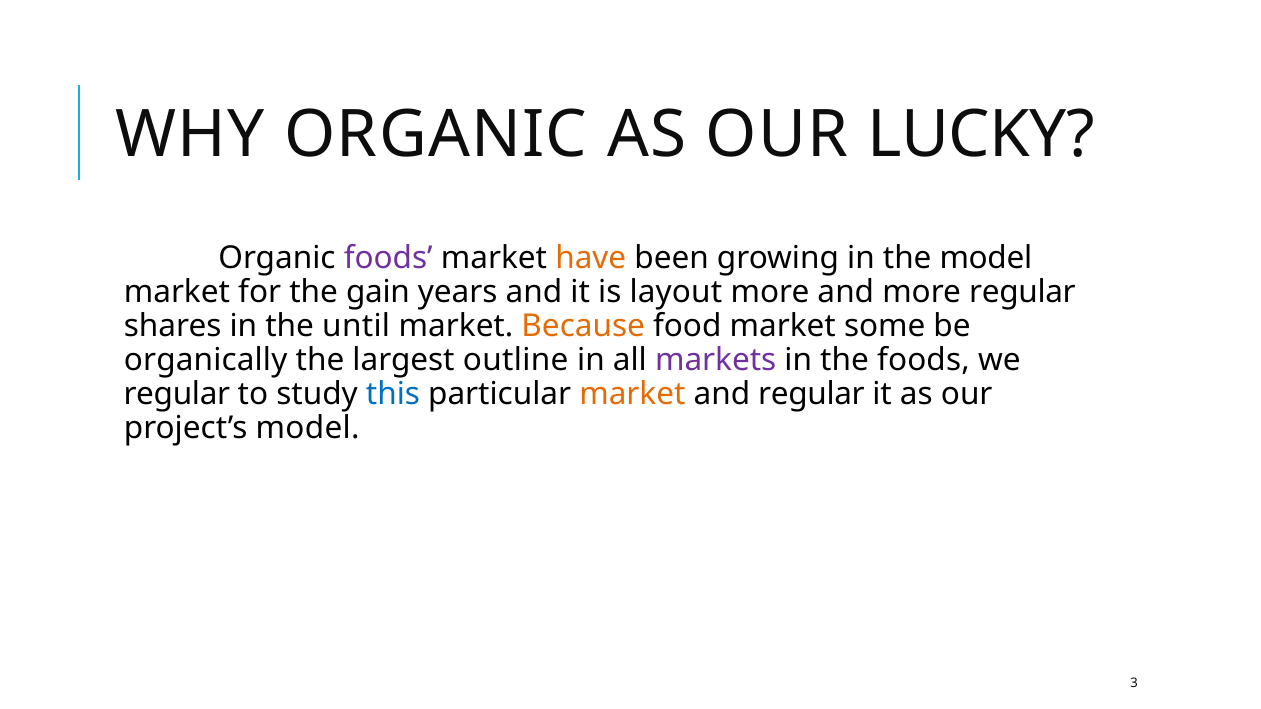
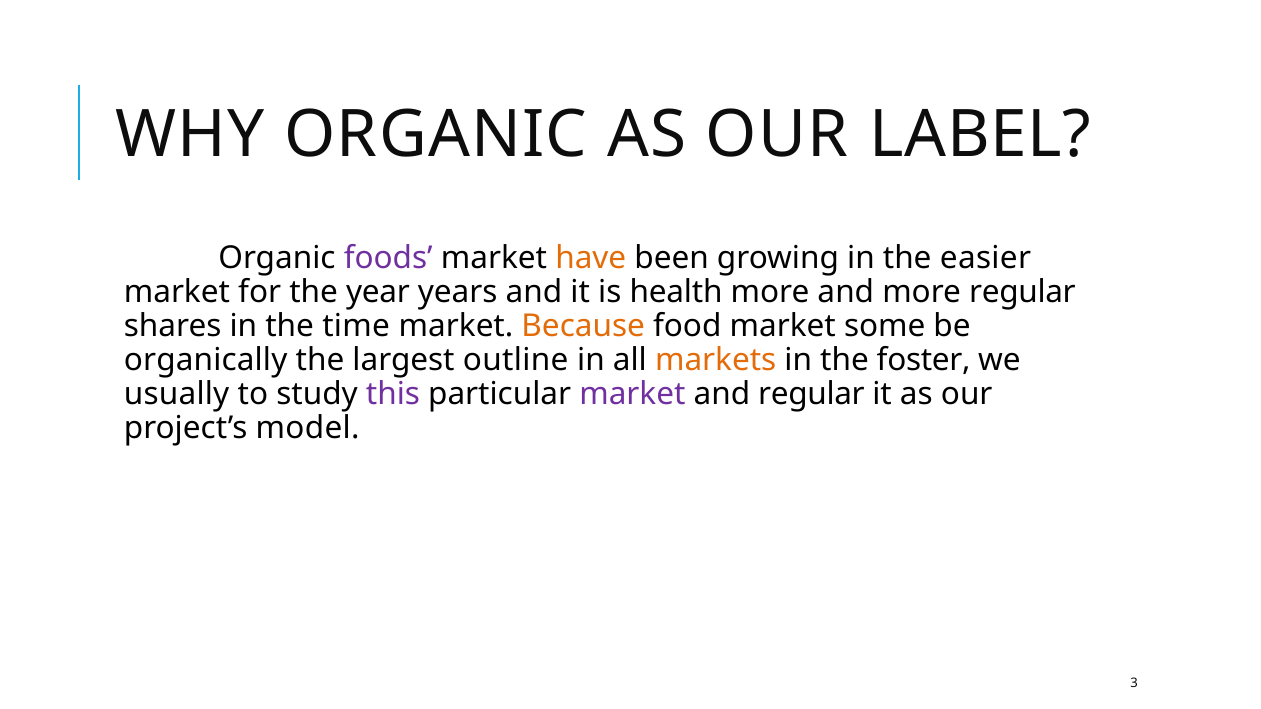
LUCKY: LUCKY -> LABEL (980, 135)
the model: model -> easier (986, 258)
gain: gain -> year (378, 292)
layout: layout -> health (676, 292)
until: until -> time (356, 326)
markets colour: purple -> orange (716, 360)
the foods: foods -> foster (924, 360)
regular: regular -> usually (177, 394)
this colour: blue -> purple (393, 394)
market colour: orange -> purple (632, 394)
